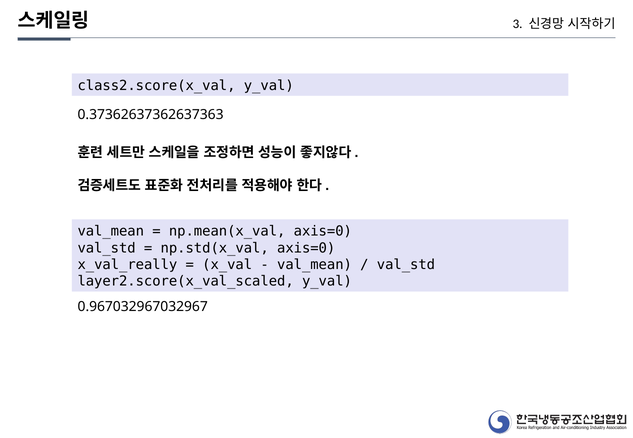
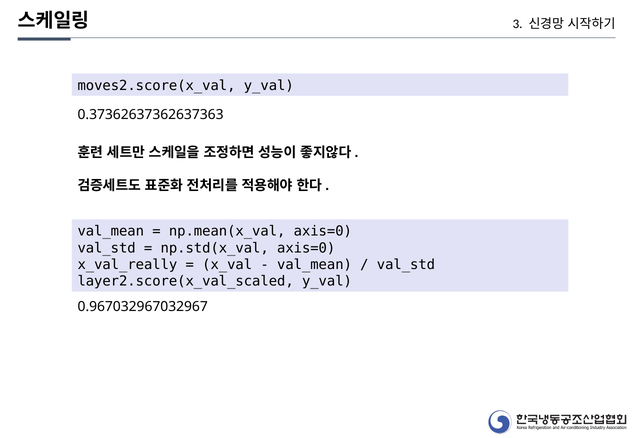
class2.score(x_val: class2.score(x_val -> moves2.score(x_val (157, 86)
